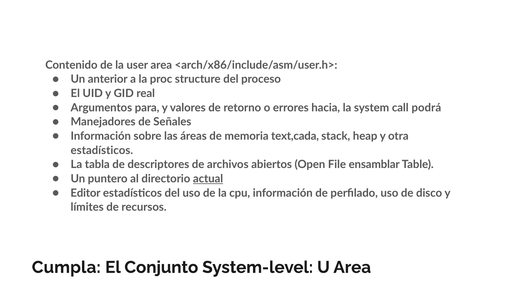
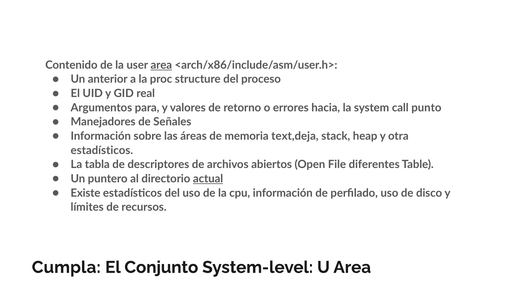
area underline: none -> present (161, 65)
podrá: podrá -> punto (426, 108)
text,cada: text,cada -> text,deja (295, 136)
ensamblar: ensamblar -> diferentes (374, 164)
Editor: Editor -> Existe (85, 193)
